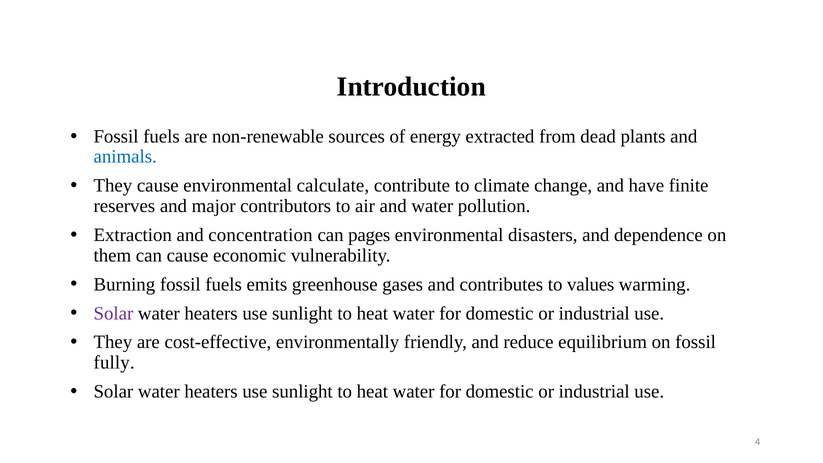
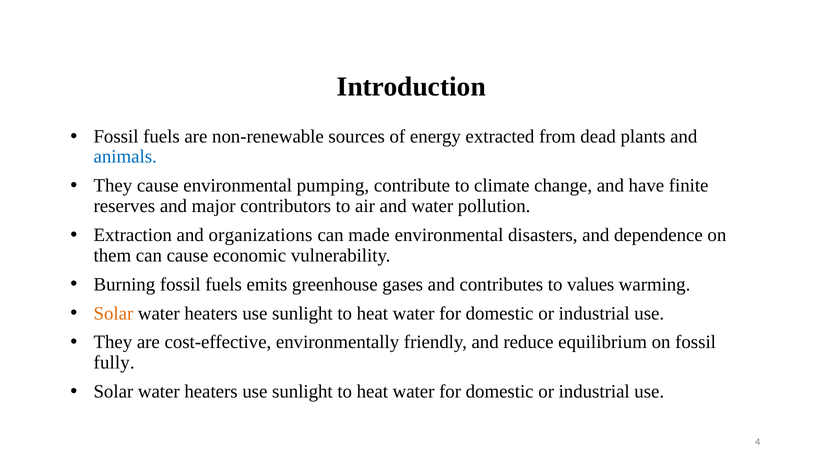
calculate: calculate -> pumping (333, 186)
concentration: concentration -> organizations (260, 235)
pages: pages -> made (369, 235)
Solar colour: purple -> orange (113, 313)
